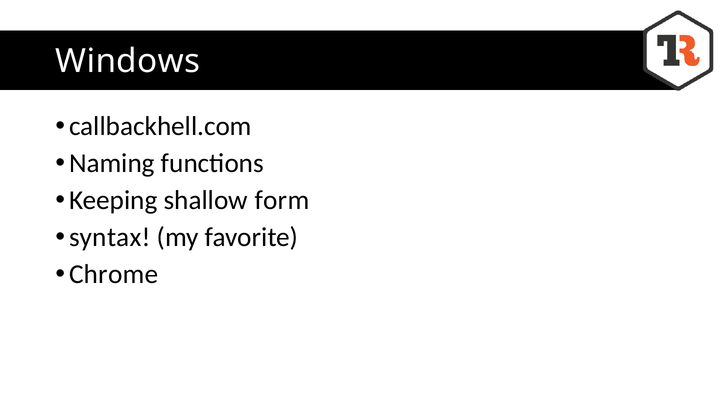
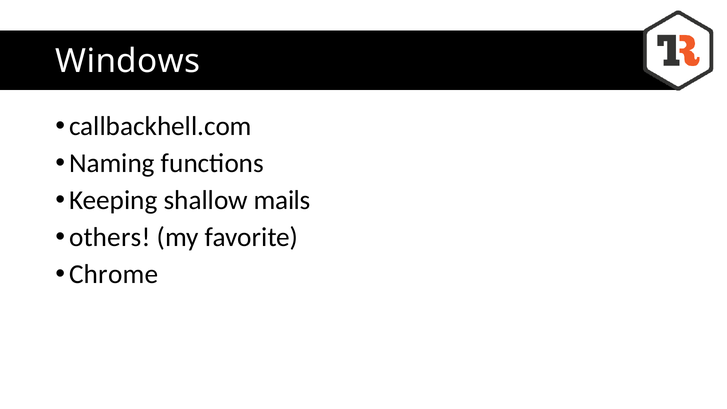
form: form -> mails (282, 200)
syntax: syntax -> others (110, 237)
